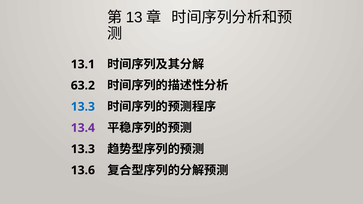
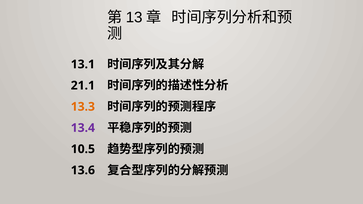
63.2: 63.2 -> 21.1 (83, 86)
13.3 colour: blue -> orange (83, 107)
13.3: 13.3 -> 10.5 (83, 149)
